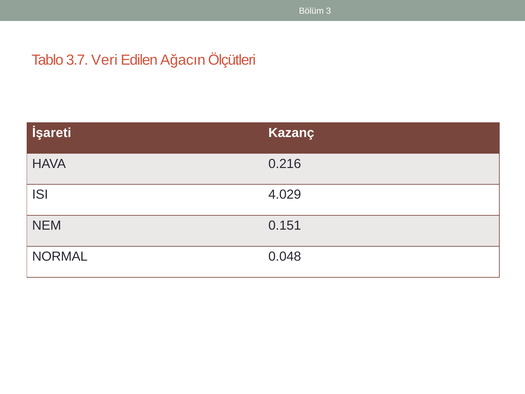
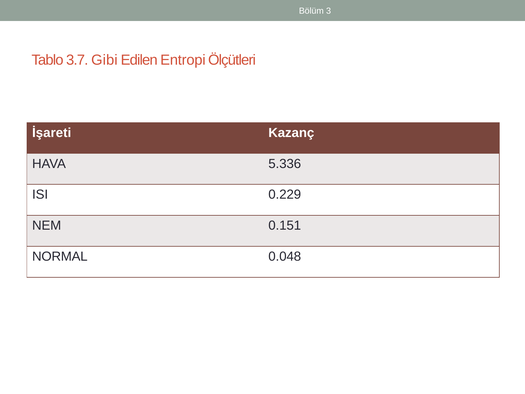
Veri: Veri -> Gibi (104, 60)
Ağacın: Ağacın -> Entropi (183, 60)
0.216: 0.216 -> 5.336 (285, 164)
4.029: 4.029 -> 0.229 (285, 195)
